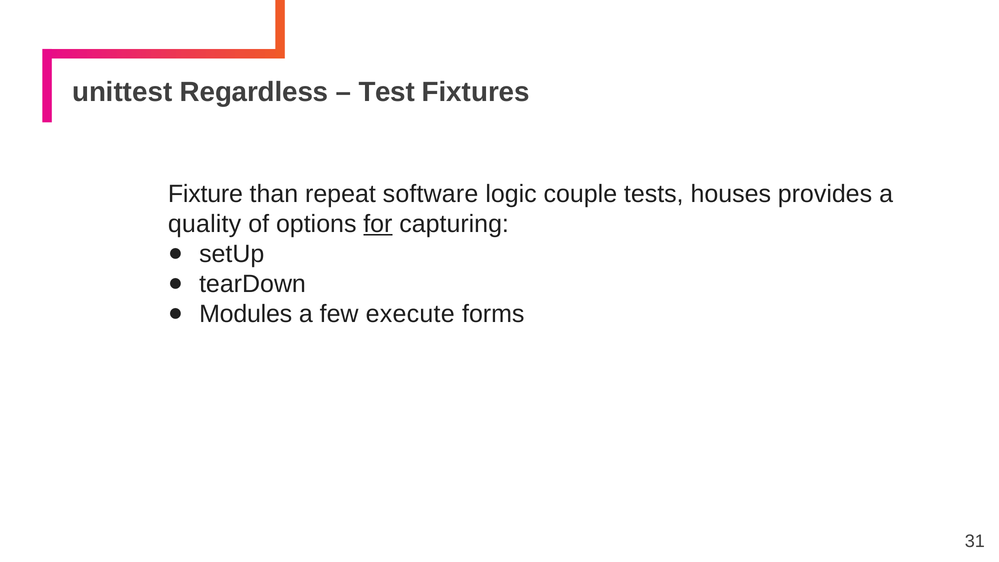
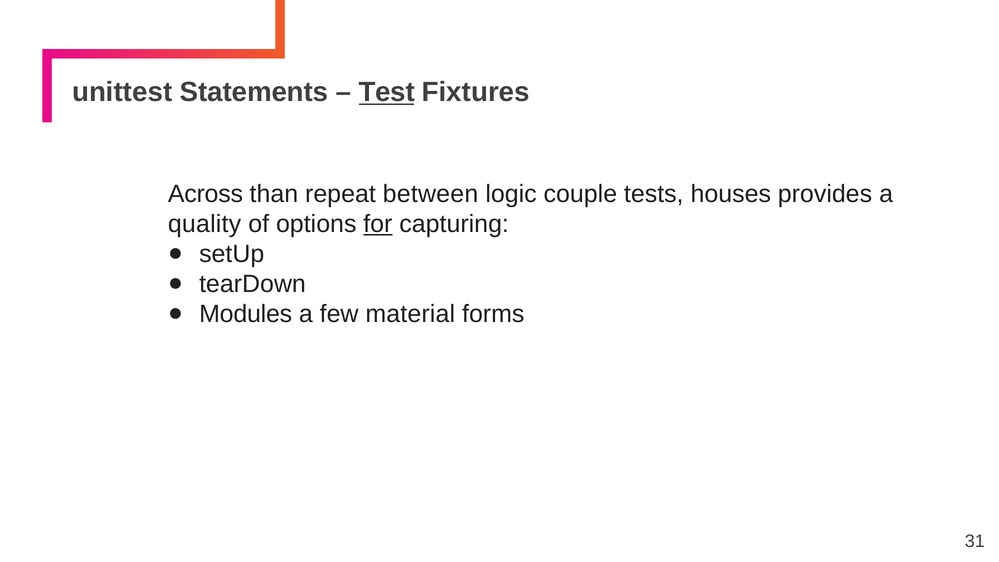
Regardless: Regardless -> Statements (254, 92)
Test underline: none -> present (387, 92)
Fixture: Fixture -> Across (205, 194)
software: software -> between (431, 194)
execute: execute -> material (410, 314)
